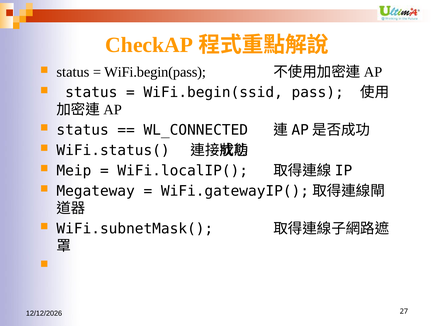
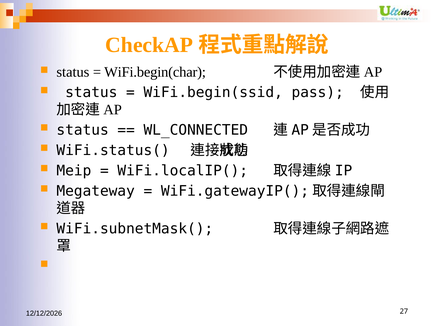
WiFi.begin(pass: WiFi.begin(pass -> WiFi.begin(char (155, 72)
